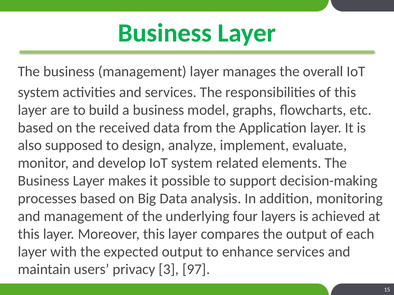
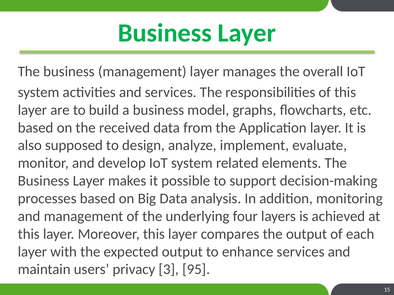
97: 97 -> 95 (196, 270)
